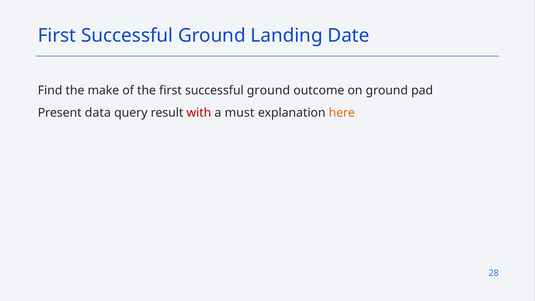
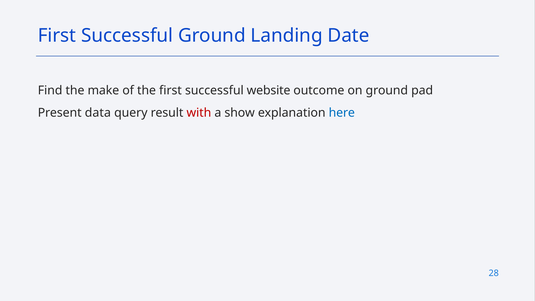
the first successful ground: ground -> website (269, 90)
must: must -> show (240, 113)
here colour: orange -> blue (342, 113)
